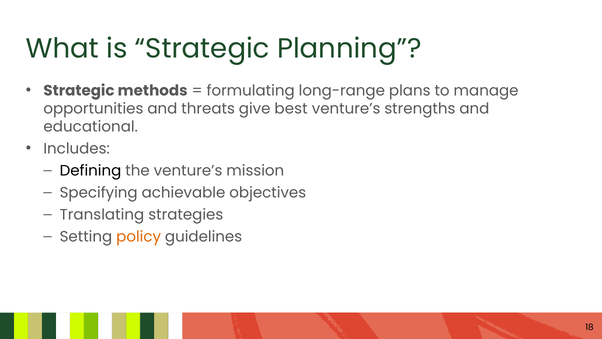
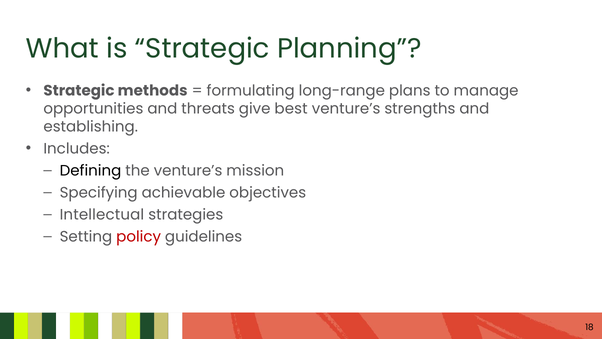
educational: educational -> establishing (91, 127)
Translating: Translating -> Intellectual (102, 214)
policy colour: orange -> red (139, 236)
